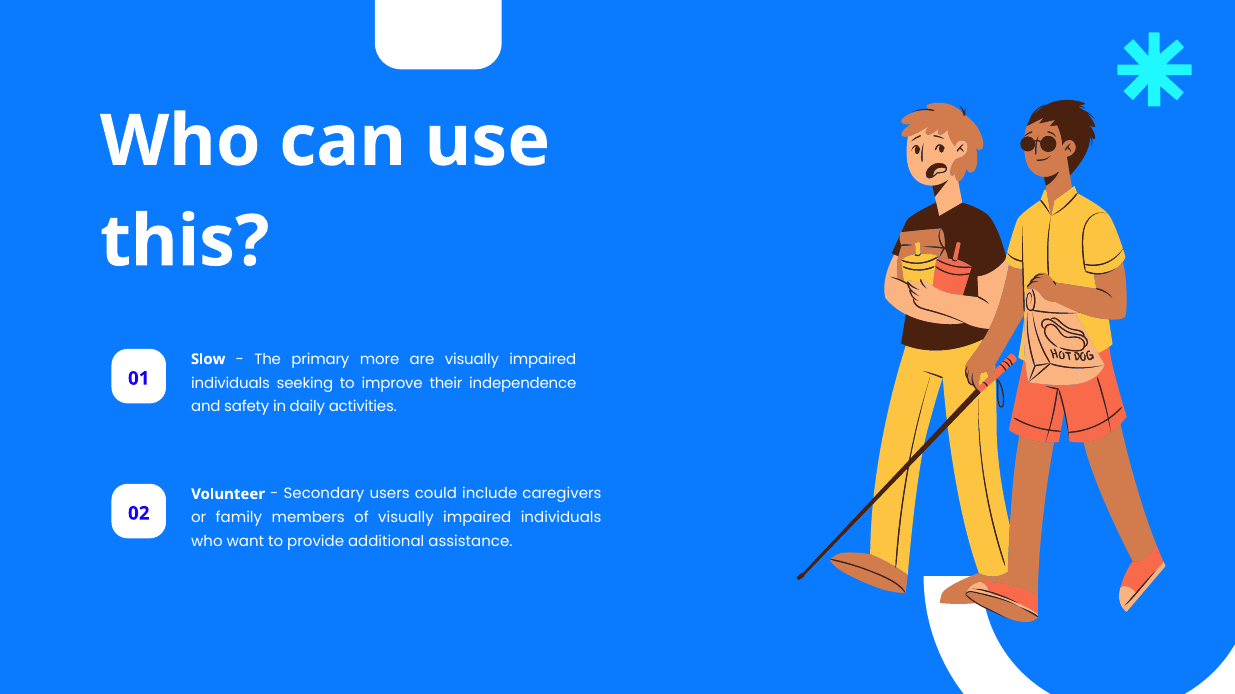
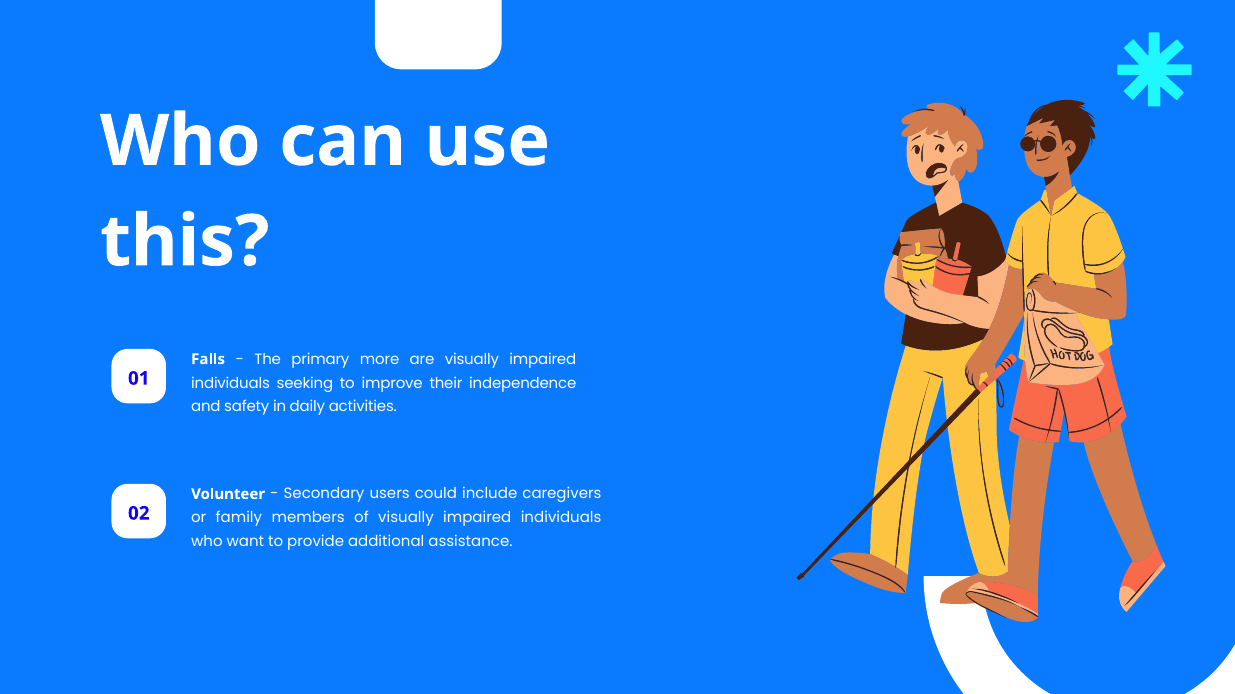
Slow: Slow -> Falls (208, 359)
